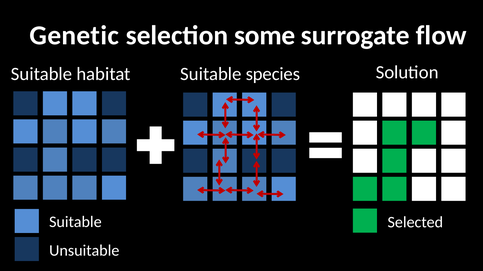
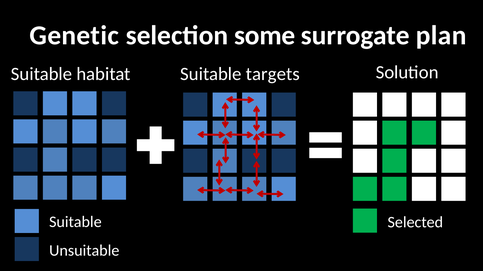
flow: flow -> plan (441, 35)
species: species -> targets (273, 74)
